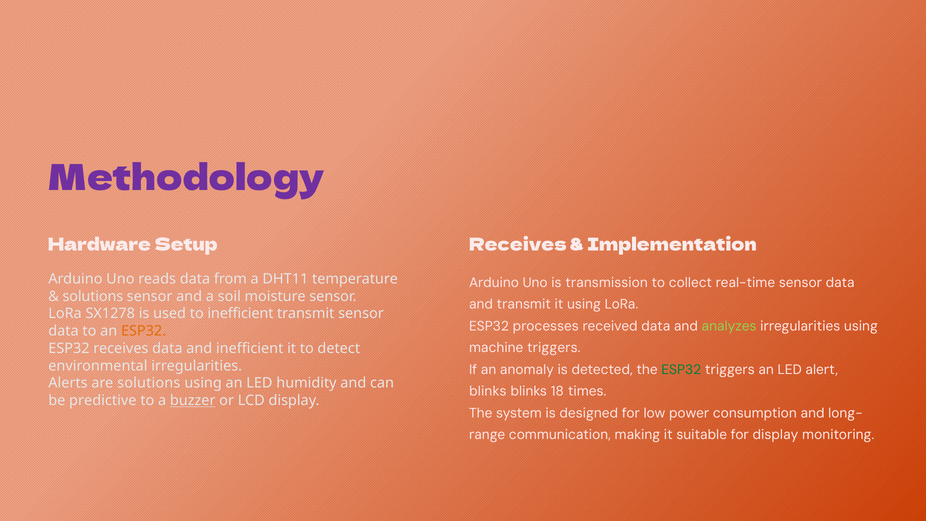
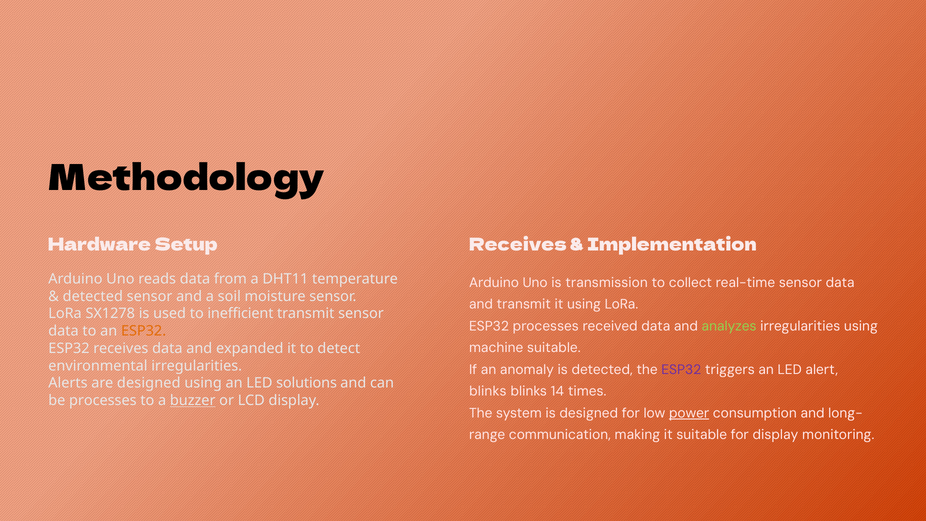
Methodology colour: purple -> black (186, 179)
solutions: solutions -> detected (93, 296)
machine triggers: triggers -> suitable (554, 348)
and inefficient: inefficient -> expanded (250, 348)
ESP32 colour: green -> purple (681, 370)
are solutions: solutions -> designed (149, 383)
humidity: humidity -> solutions (307, 383)
18: 18 -> 14 (557, 391)
be predictive: predictive -> processes (103, 400)
power underline: none -> present (689, 413)
